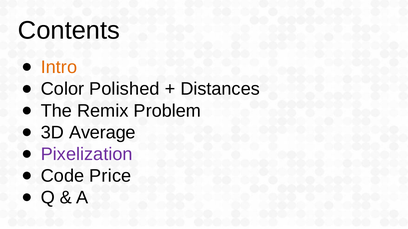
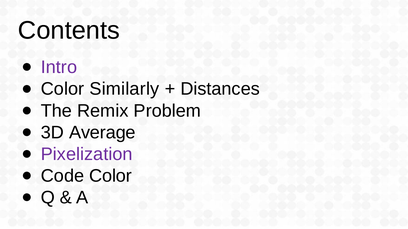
Intro colour: orange -> purple (59, 67)
Polished: Polished -> Similarly (124, 89)
Code Price: Price -> Color (111, 176)
